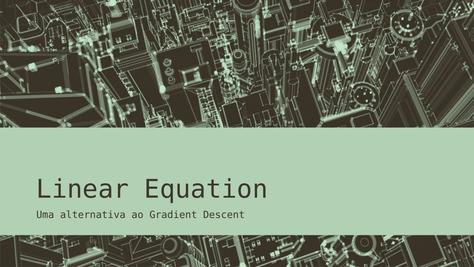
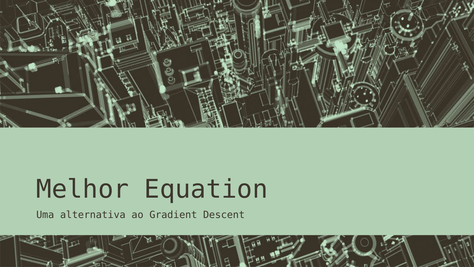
Linear: Linear -> Melhor (83, 189)
